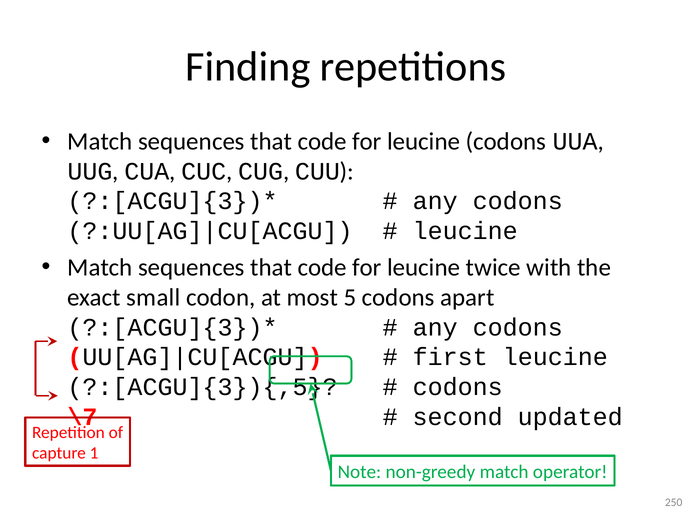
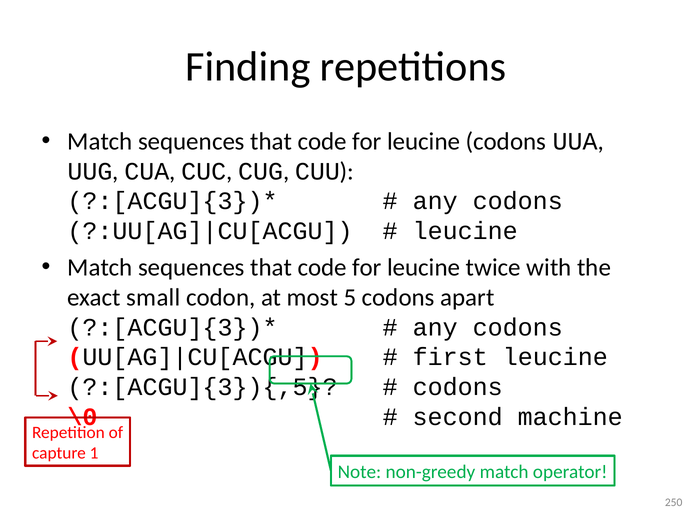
\7: \7 -> \0 (82, 417)
updated: updated -> machine (570, 417)
